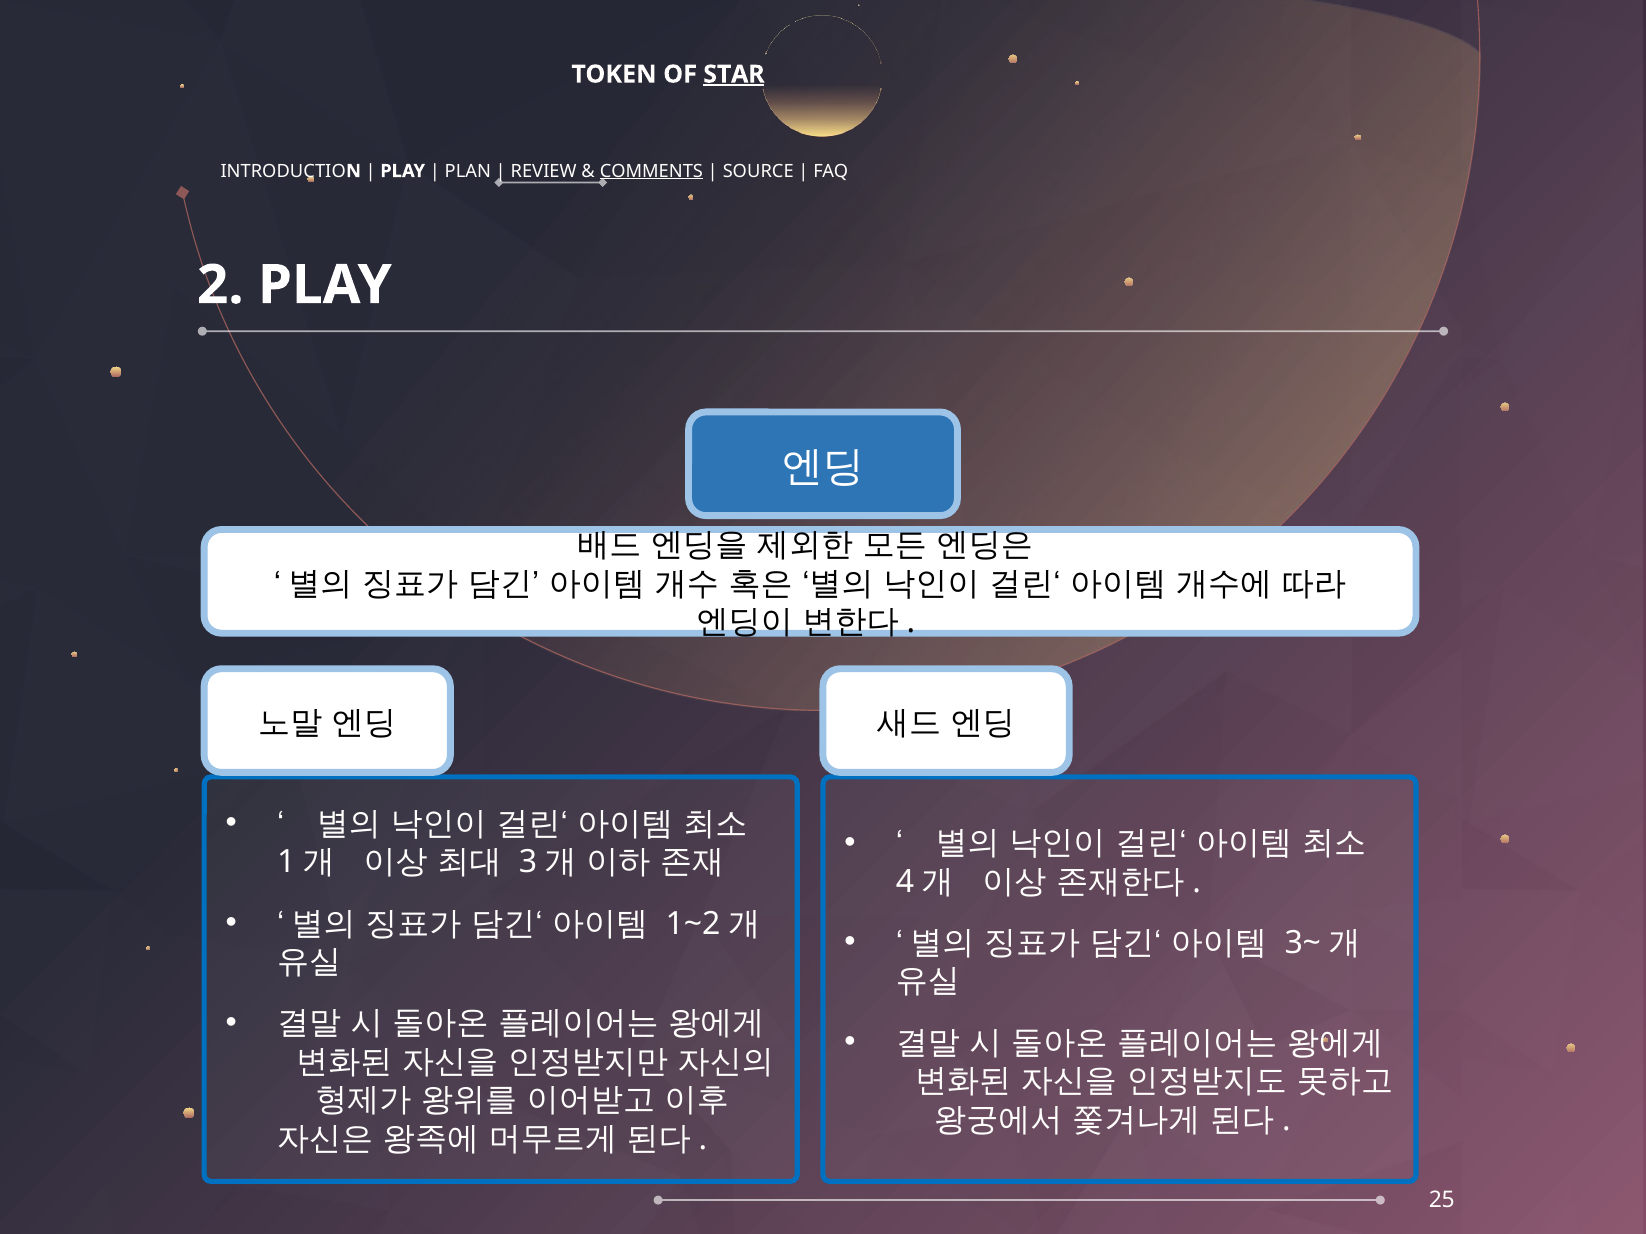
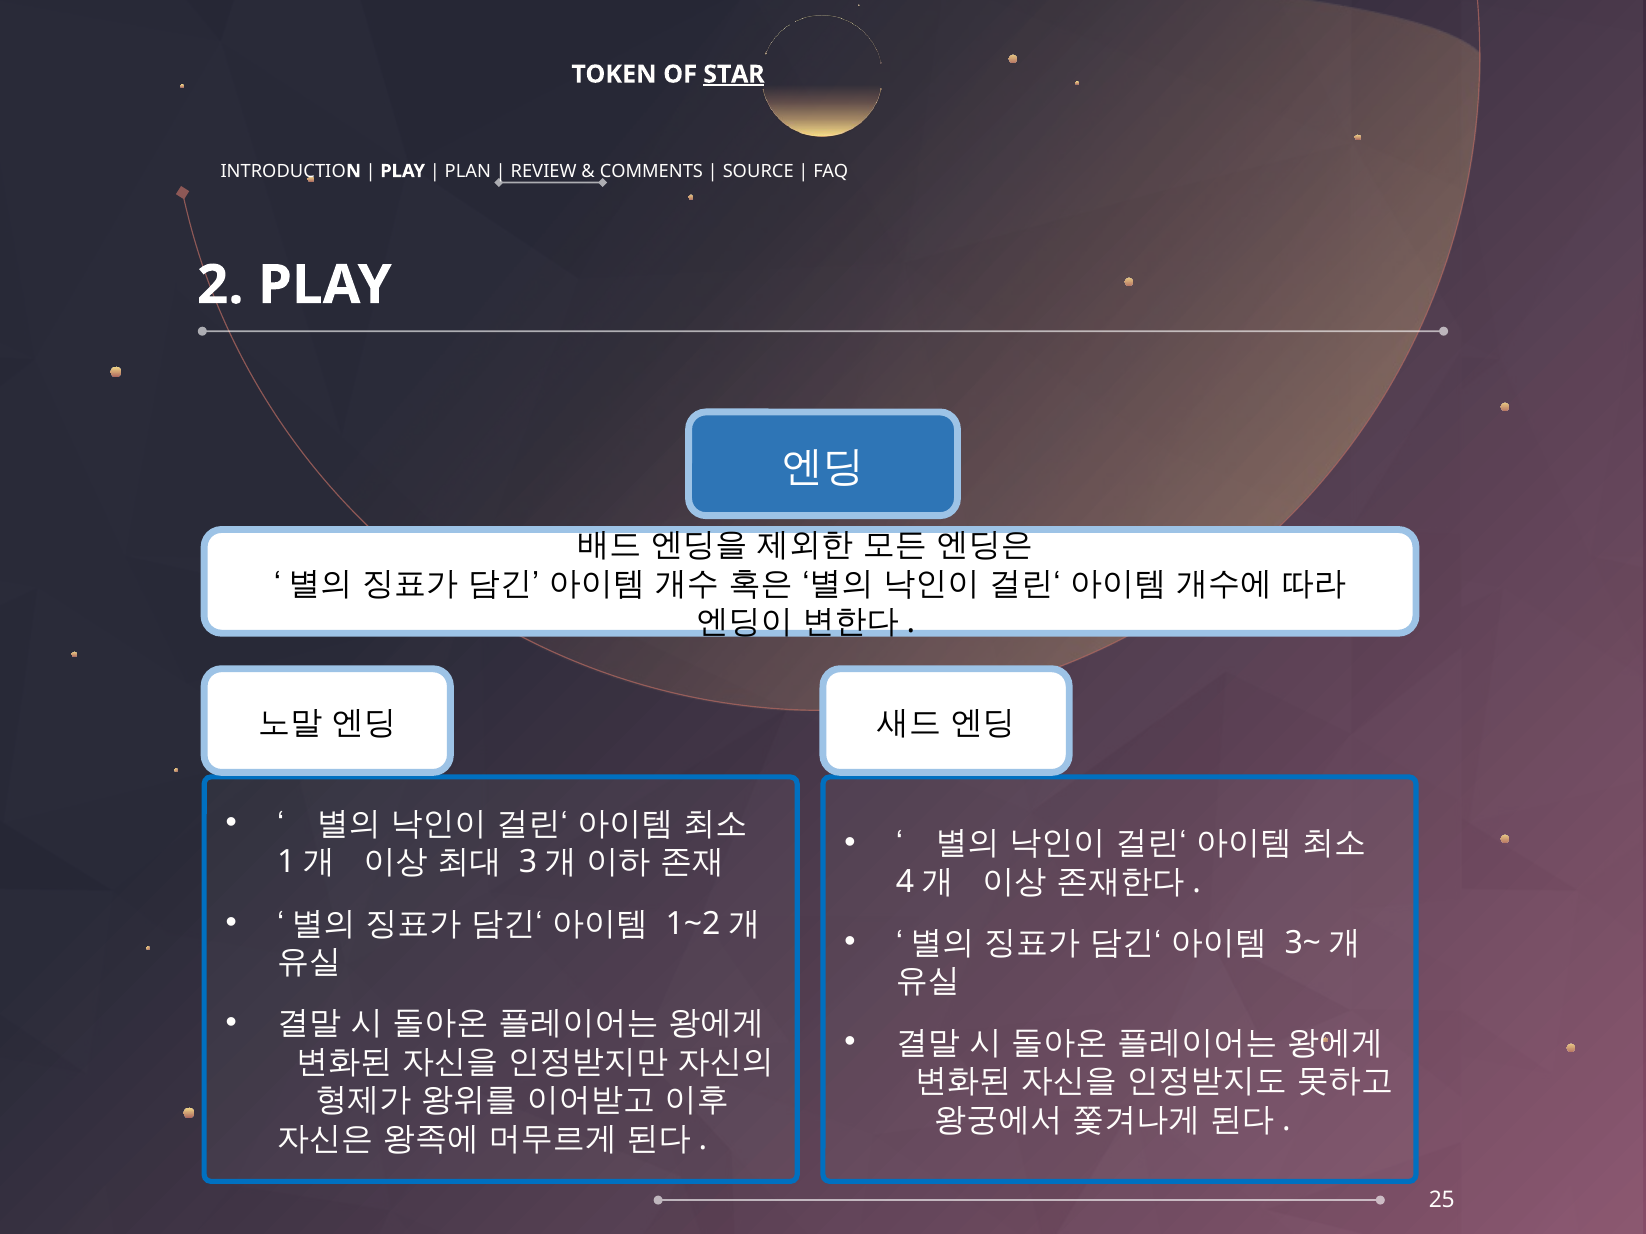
COMMENTS underline: present -> none (651, 171)
